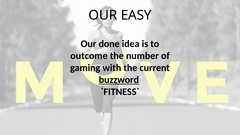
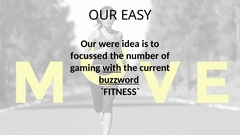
done: done -> were (109, 44)
outcome: outcome -> focussed (89, 56)
with underline: none -> present (112, 68)
